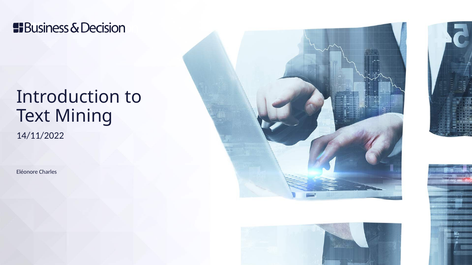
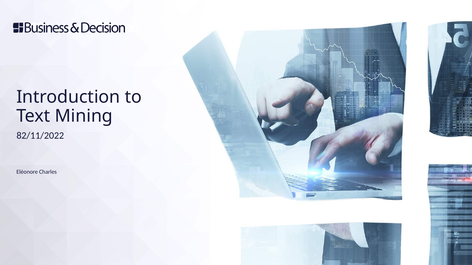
14/11/2022: 14/11/2022 -> 82/11/2022 (40, 136)
